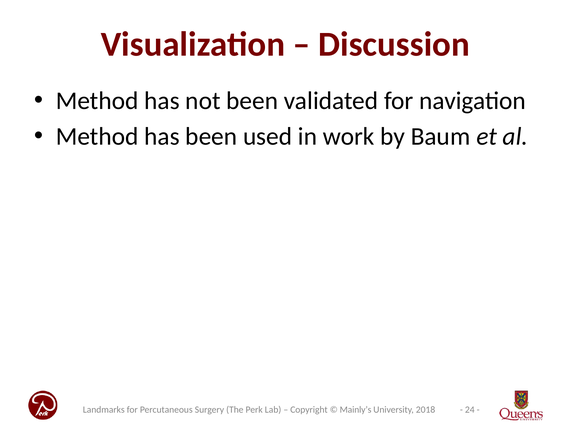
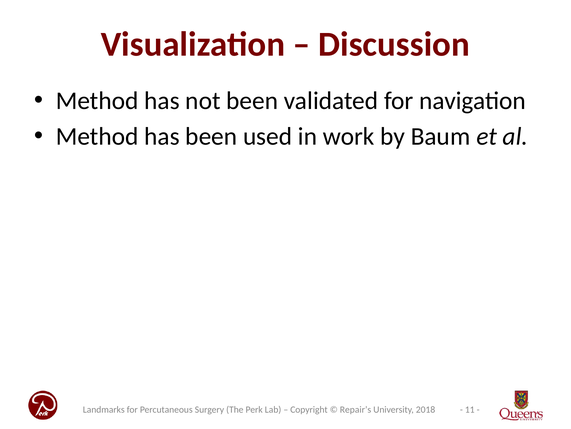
Mainly’s: Mainly’s -> Repair’s (355, 409)
24: 24 -> 11 (470, 409)
